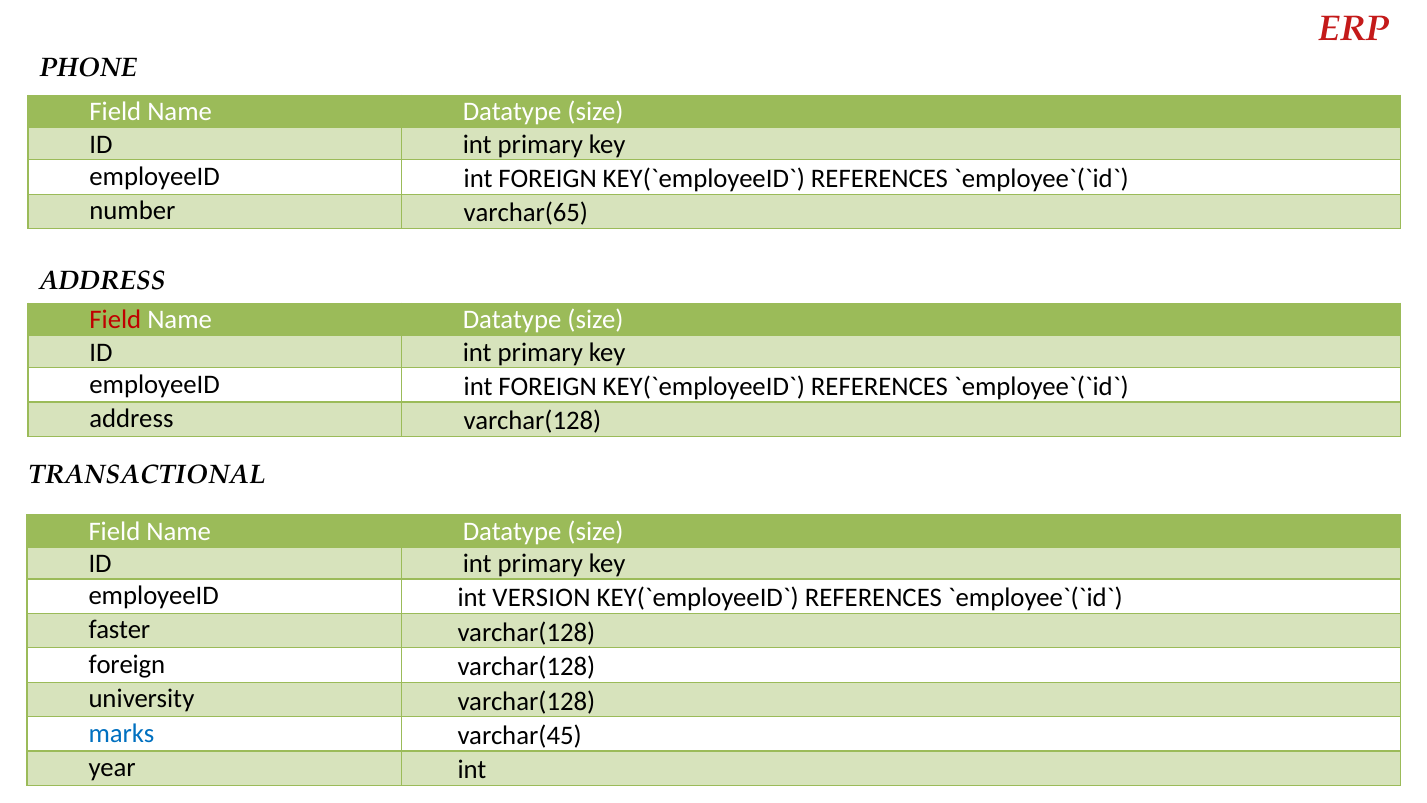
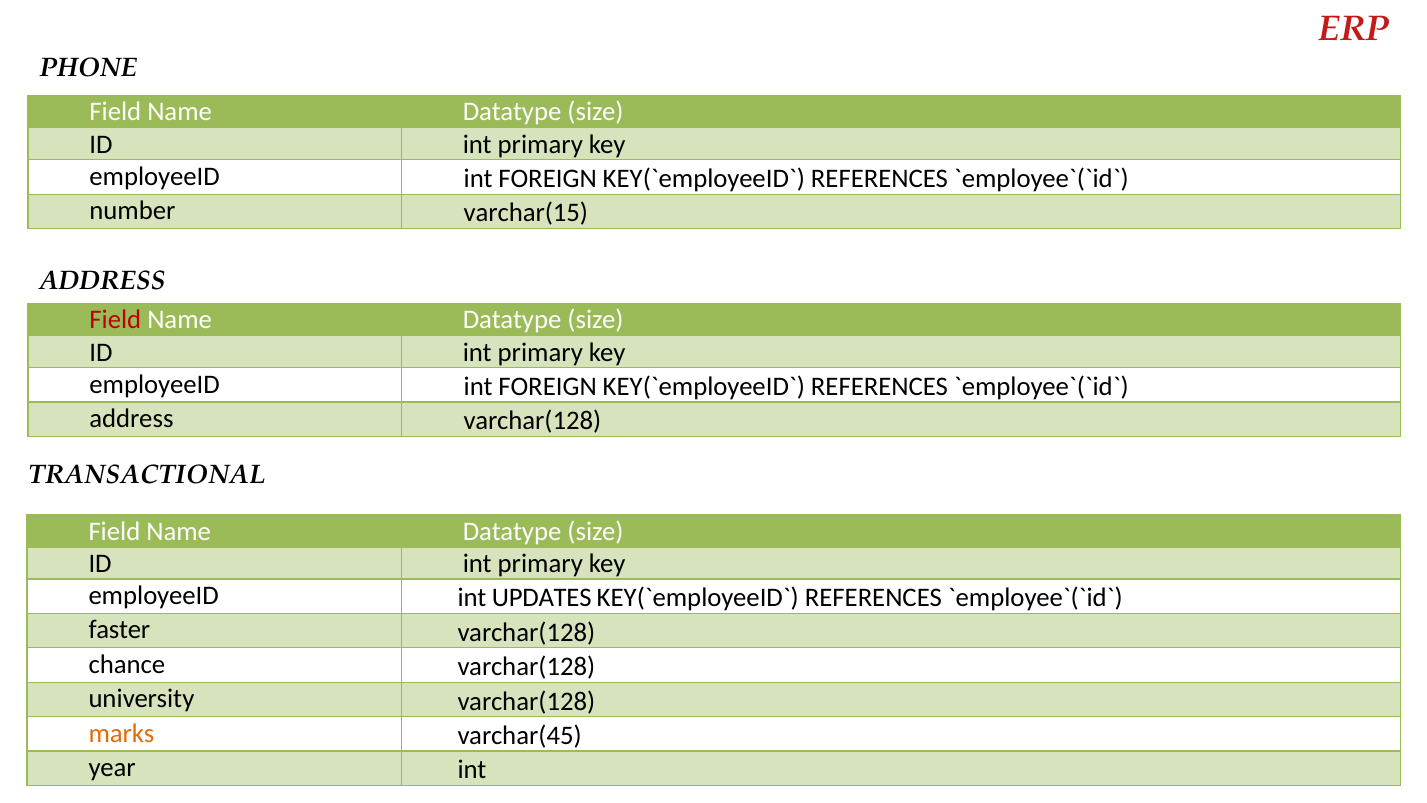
varchar(65: varchar(65 -> varchar(15 (526, 213)
VERSION: VERSION -> UPDATES (542, 598)
foreign: foreign -> chance (127, 664)
marks colour: blue -> orange (121, 733)
